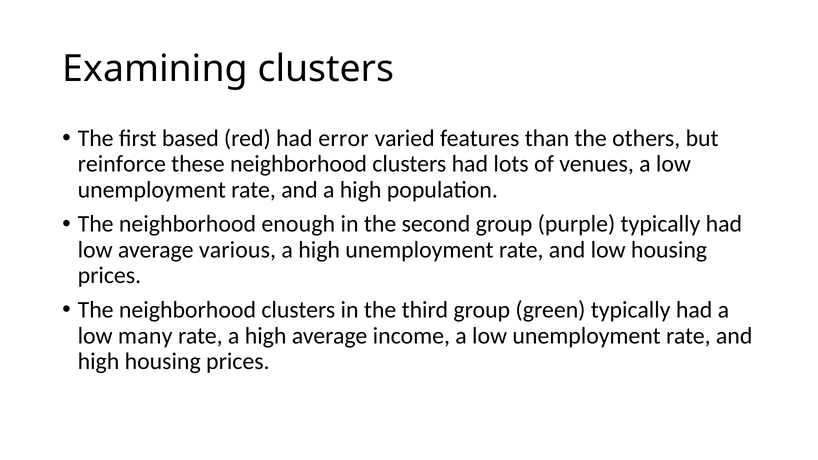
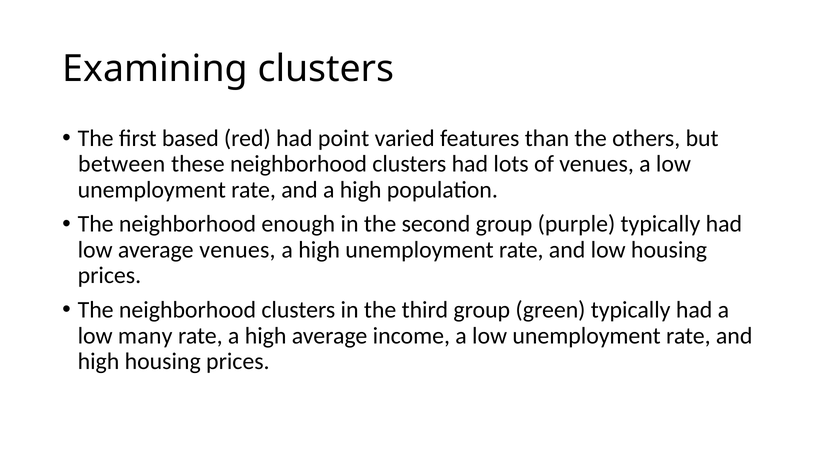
error: error -> point (344, 138)
reinforce: reinforce -> between (122, 164)
average various: various -> venues (237, 250)
